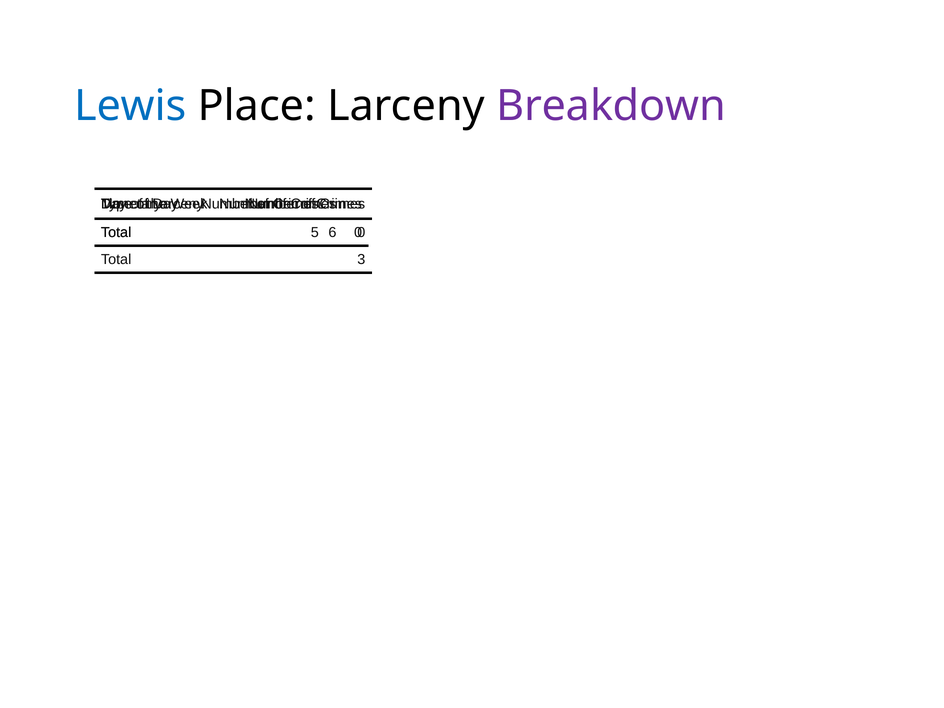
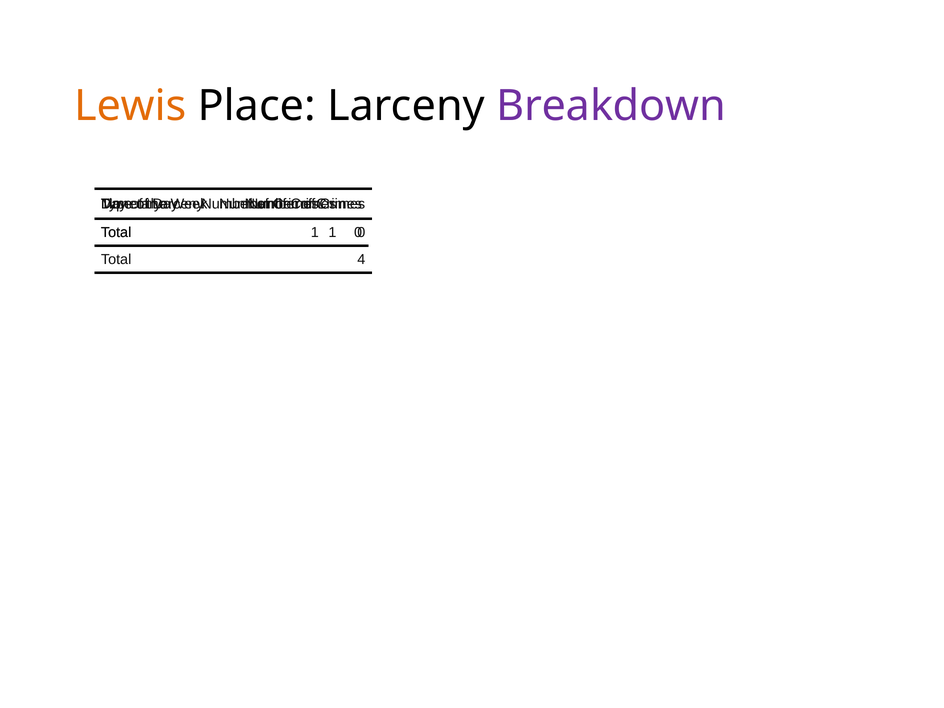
Lewis colour: blue -> orange (130, 106)
5: 5 -> 1 (315, 232)
6: 6 -> 1 (332, 233)
3: 3 -> 4 (361, 259)
